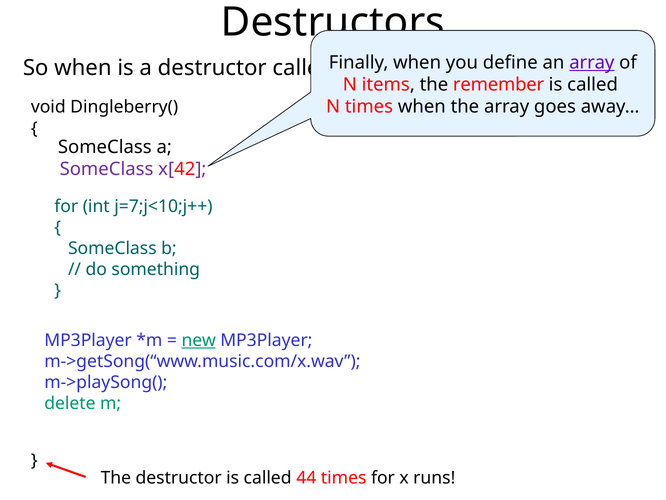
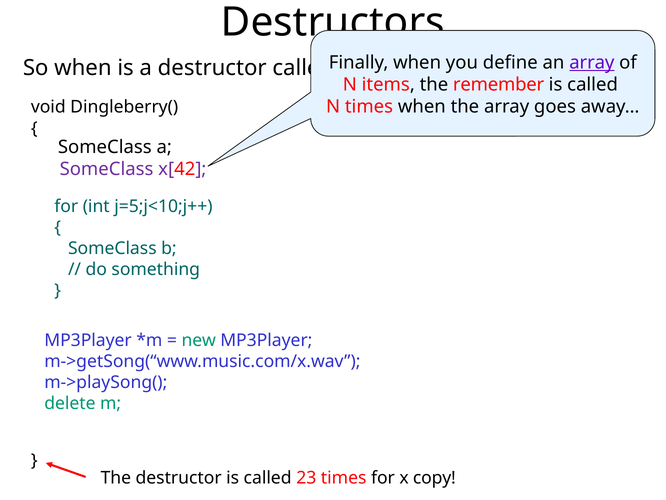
j=7;j<10;j++: j=7;j<10;j++ -> j=5;j<10;j++ (163, 206)
new underline: present -> none (199, 340)
44: 44 -> 23 (306, 477)
runs: runs -> copy (434, 477)
